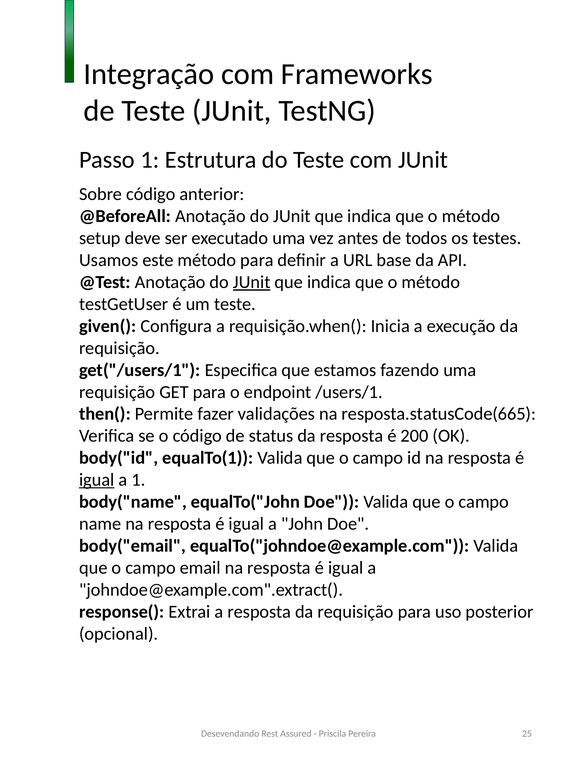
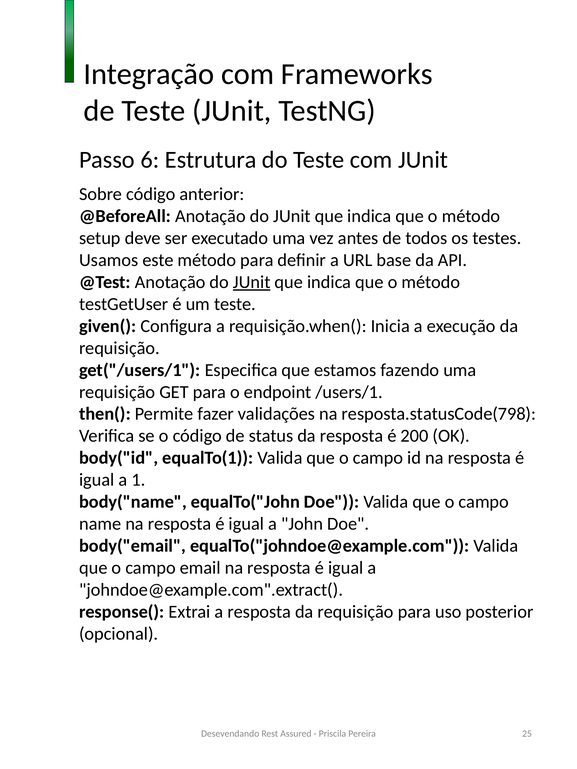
Passo 1: 1 -> 6 (150, 160)
resposta.statusCode(665: resposta.statusCode(665 -> resposta.statusCode(798 (439, 414)
igual underline: present -> none (97, 480)
